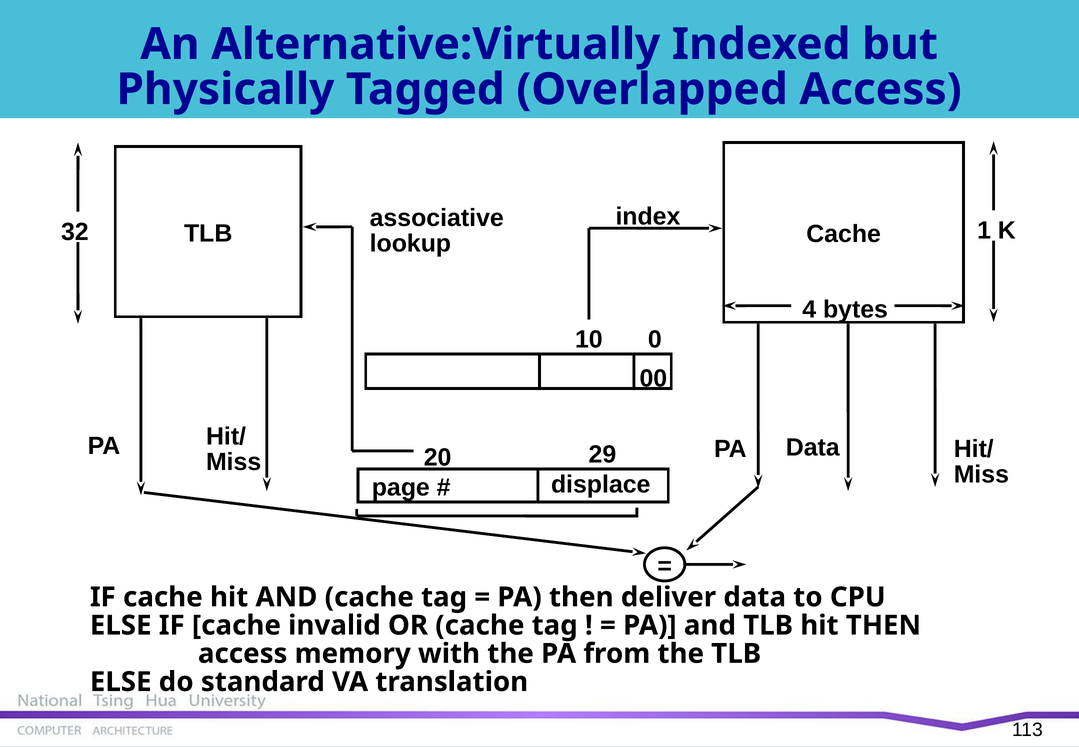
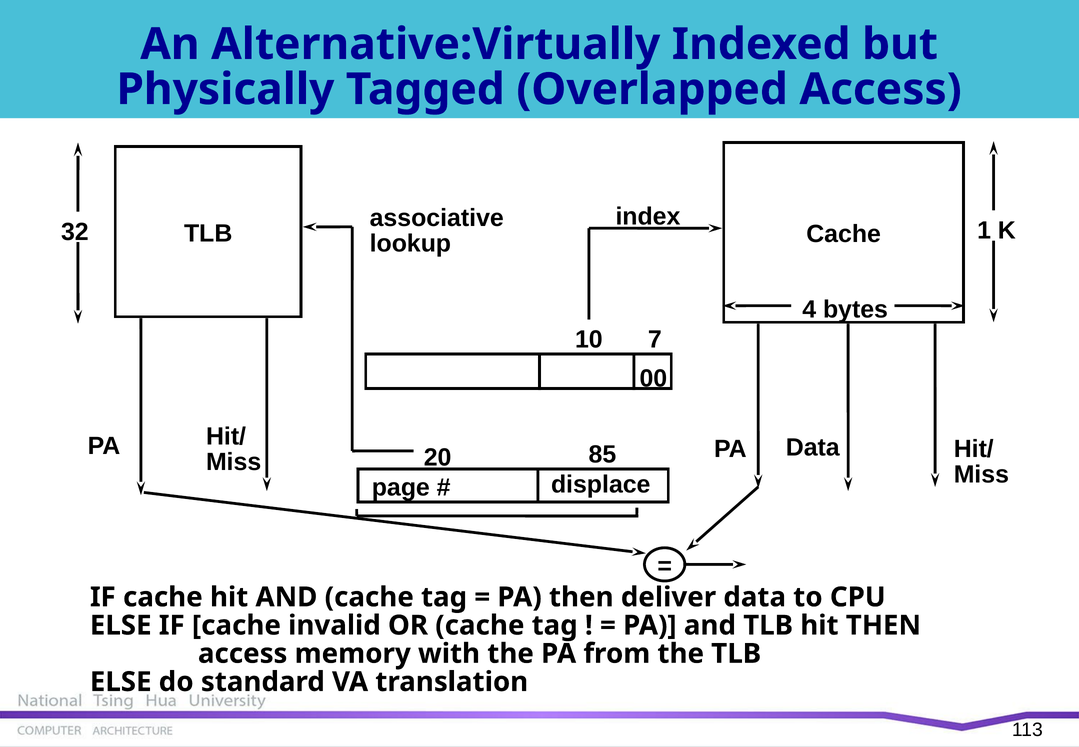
0: 0 -> 7 (655, 340)
29: 29 -> 85 (602, 455)
